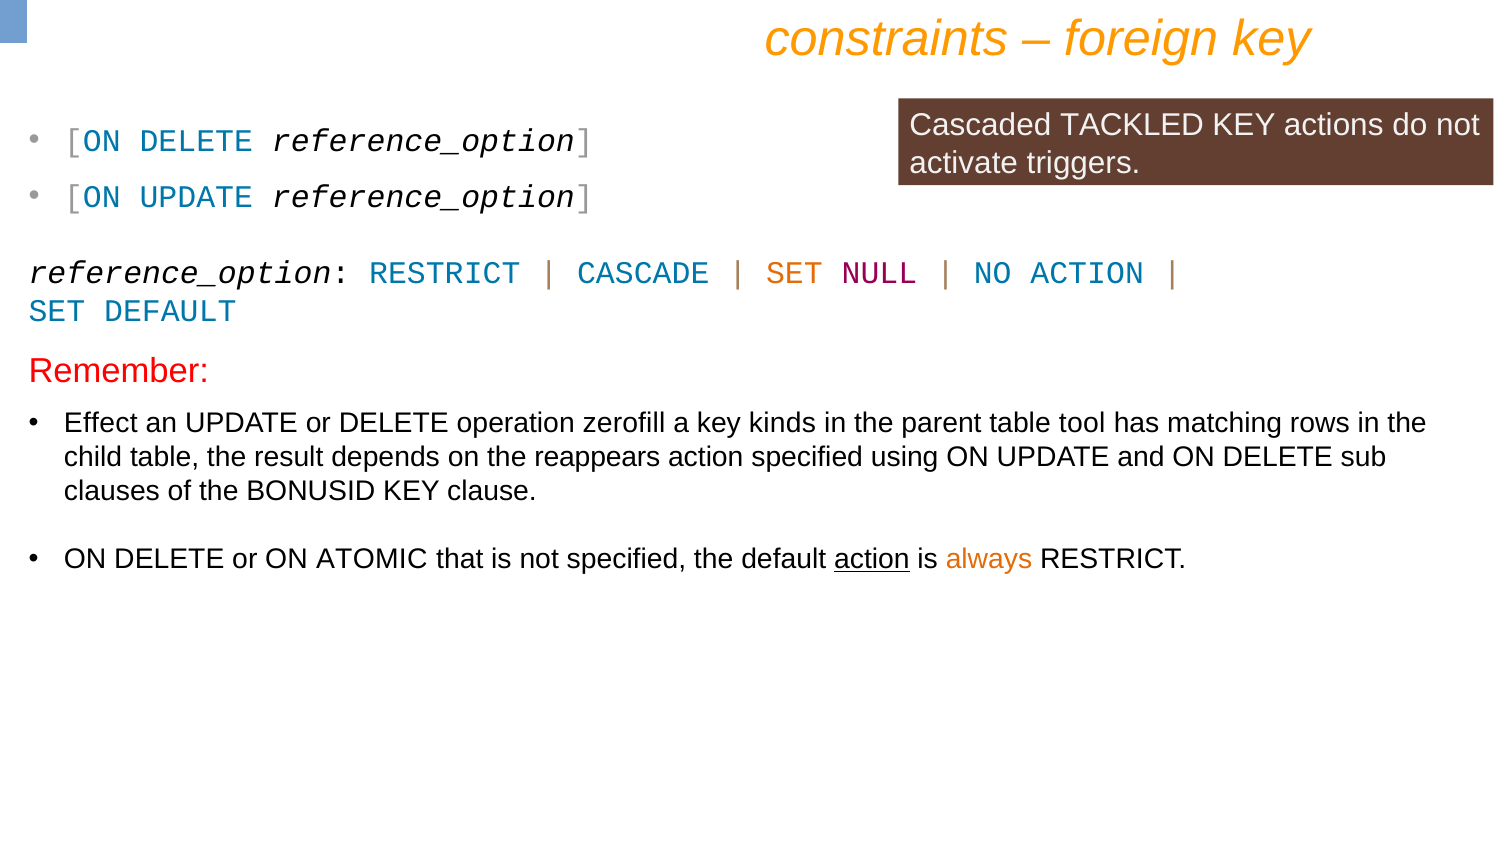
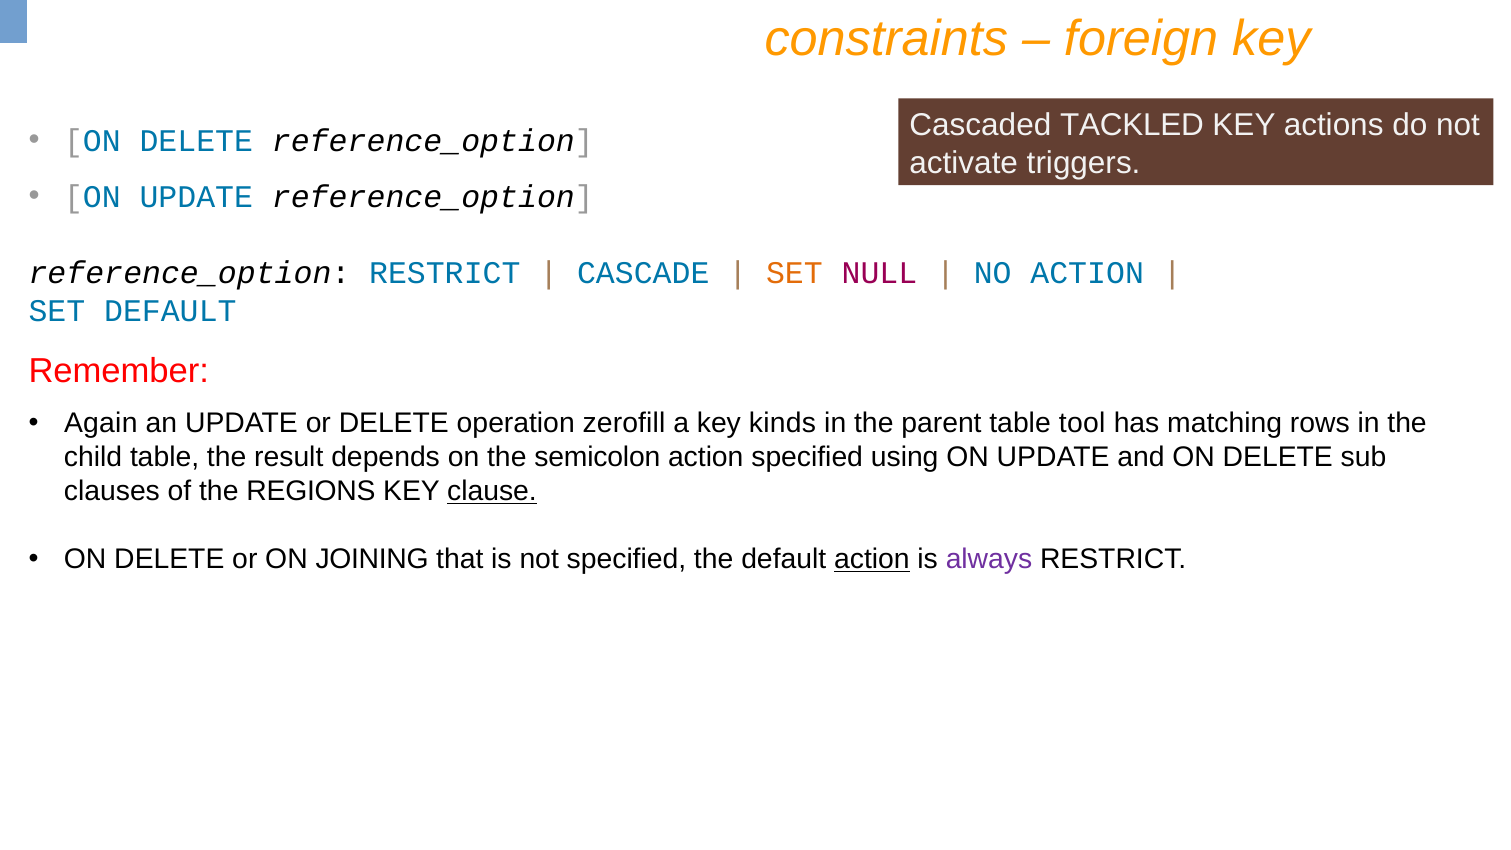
Effect: Effect -> Again (101, 423)
reappears: reappears -> semicolon (597, 457)
BONUSID: BONUSID -> REGIONS (311, 491)
clause underline: none -> present (492, 491)
ATOMIC: ATOMIC -> JOINING (372, 559)
always colour: orange -> purple (989, 559)
